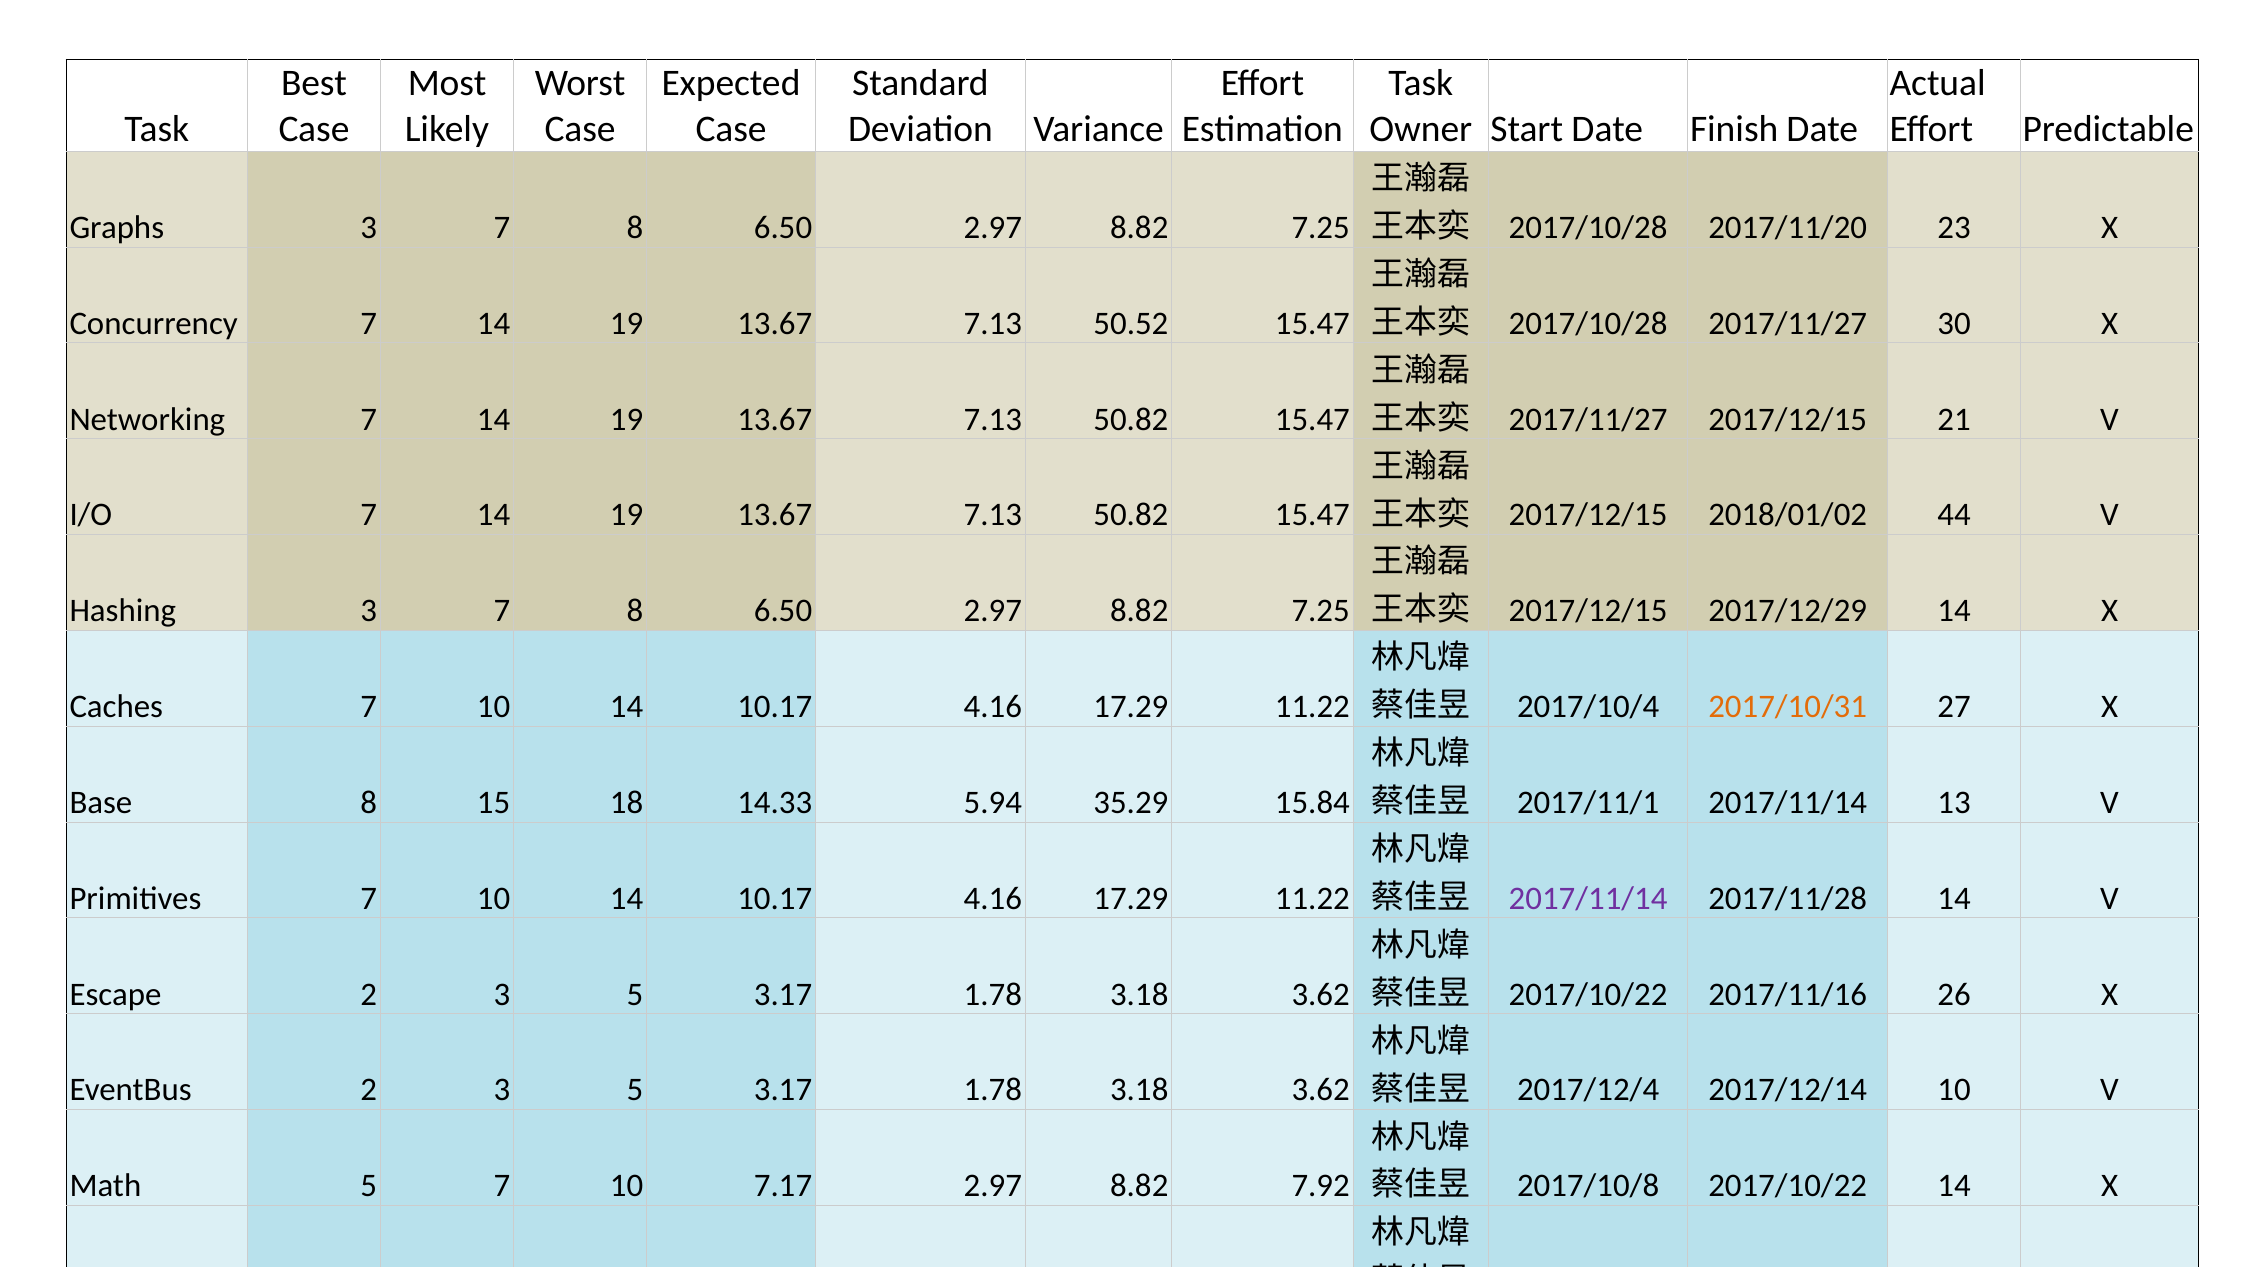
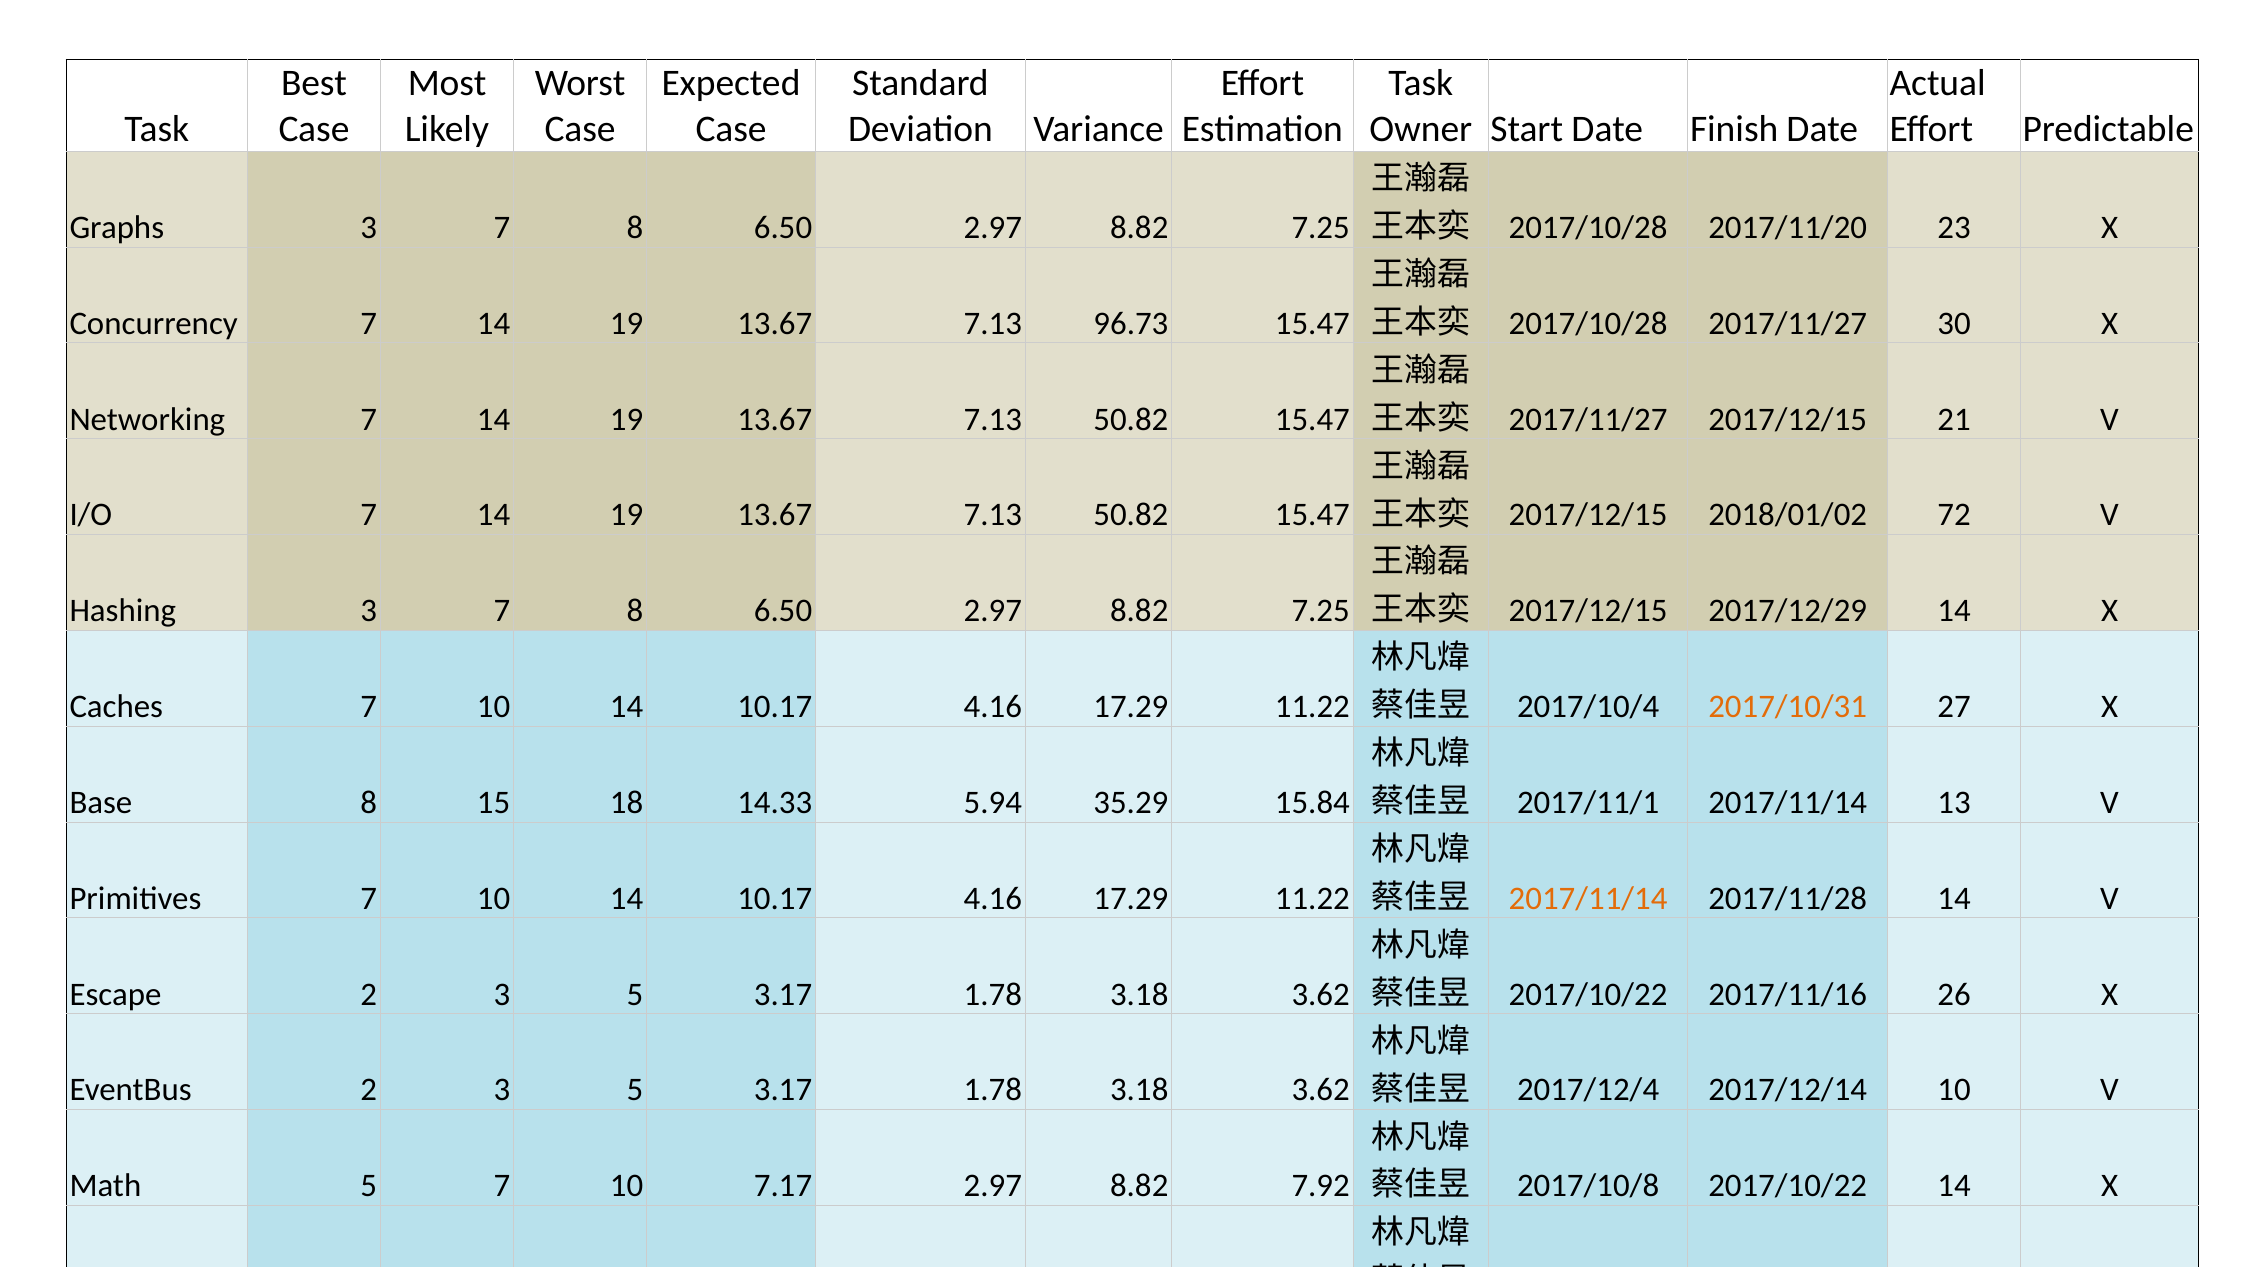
50.52: 50.52 -> 96.73 (1131, 323)
44: 44 -> 72 (1954, 515)
2017/11/14 colour: purple -> orange (1588, 899)
